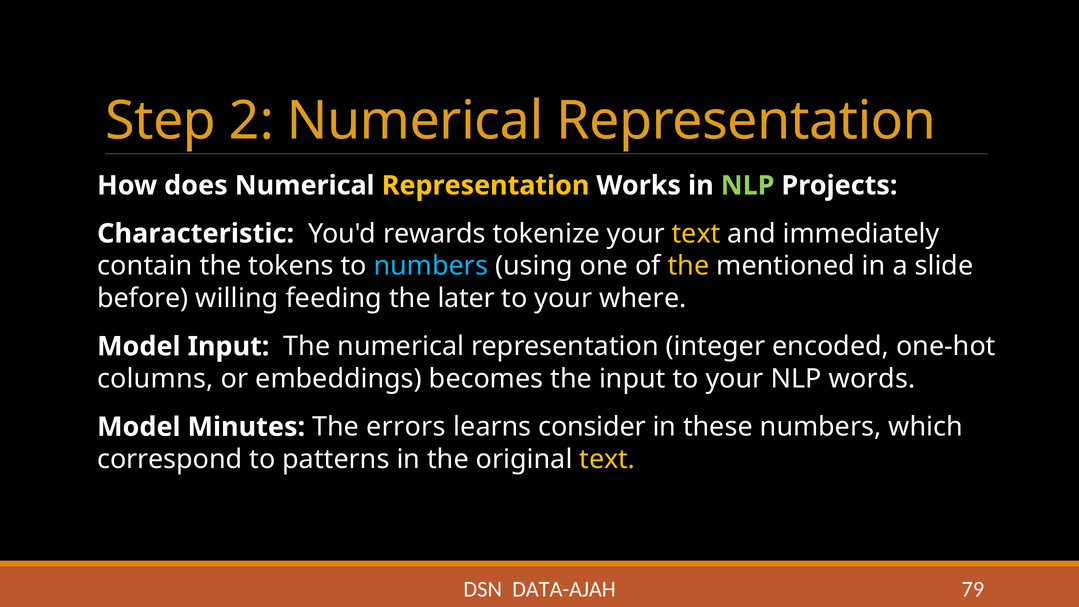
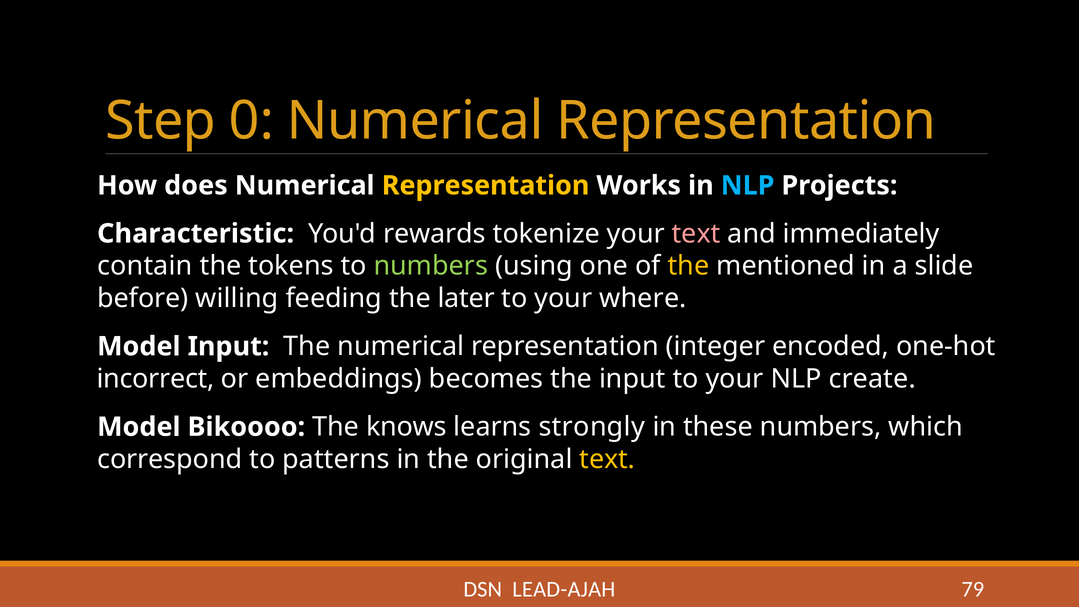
2: 2 -> 0 (252, 121)
NLP colour: light green -> light blue (748, 185)
text colour: yellow -> pink (696, 234)
numbers colour: light blue -> light green (431, 266)
columns: columns -> incorrect (156, 379)
words: words -> create (872, 379)
Minutes: Minutes -> Bikoooo (246, 427)
errors: errors -> knows (406, 427)
consider: consider -> strongly (592, 427)
DATA-AJAH: DATA-AJAH -> LEAD-AJAH (564, 589)
